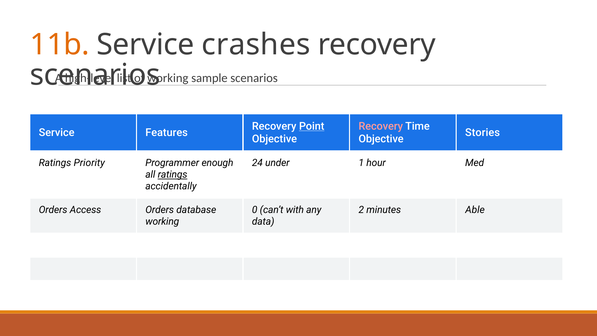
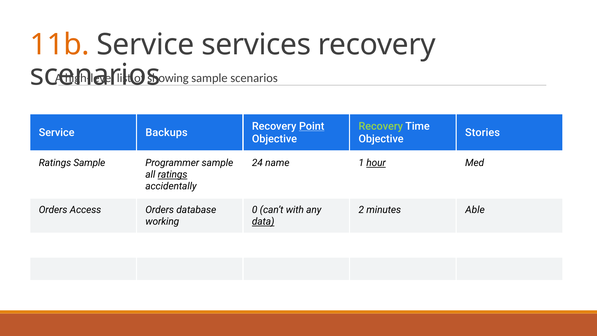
crashes: crashes -> services (256, 45)
working: working -> showing (168, 78)
Recovery colour: pink -> light green (381, 126)
Features: Features -> Backups (167, 132)
Ratings Priority: Priority -> Sample (89, 163)
Programmer enough: enough -> sample (217, 163)
under: under -> name (277, 163)
hour underline: none -> present (376, 163)
data underline: none -> present (263, 222)
